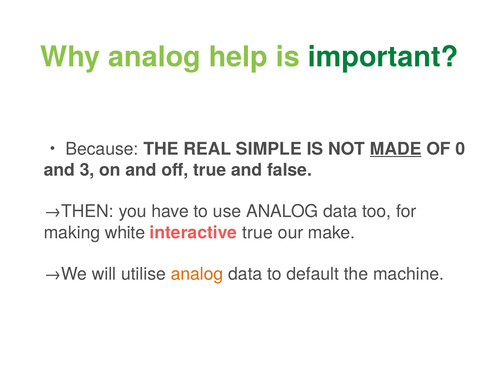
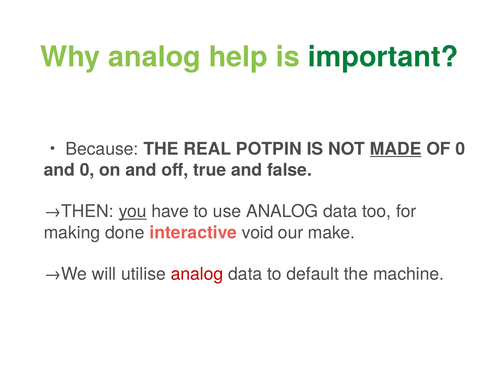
SIMPLE: SIMPLE -> POTPIN (269, 149)
and 3: 3 -> 0 (87, 170)
you underline: none -> present (133, 212)
white: white -> done (125, 233)
interactive true: true -> void (258, 233)
analog colour: orange -> red (197, 274)
